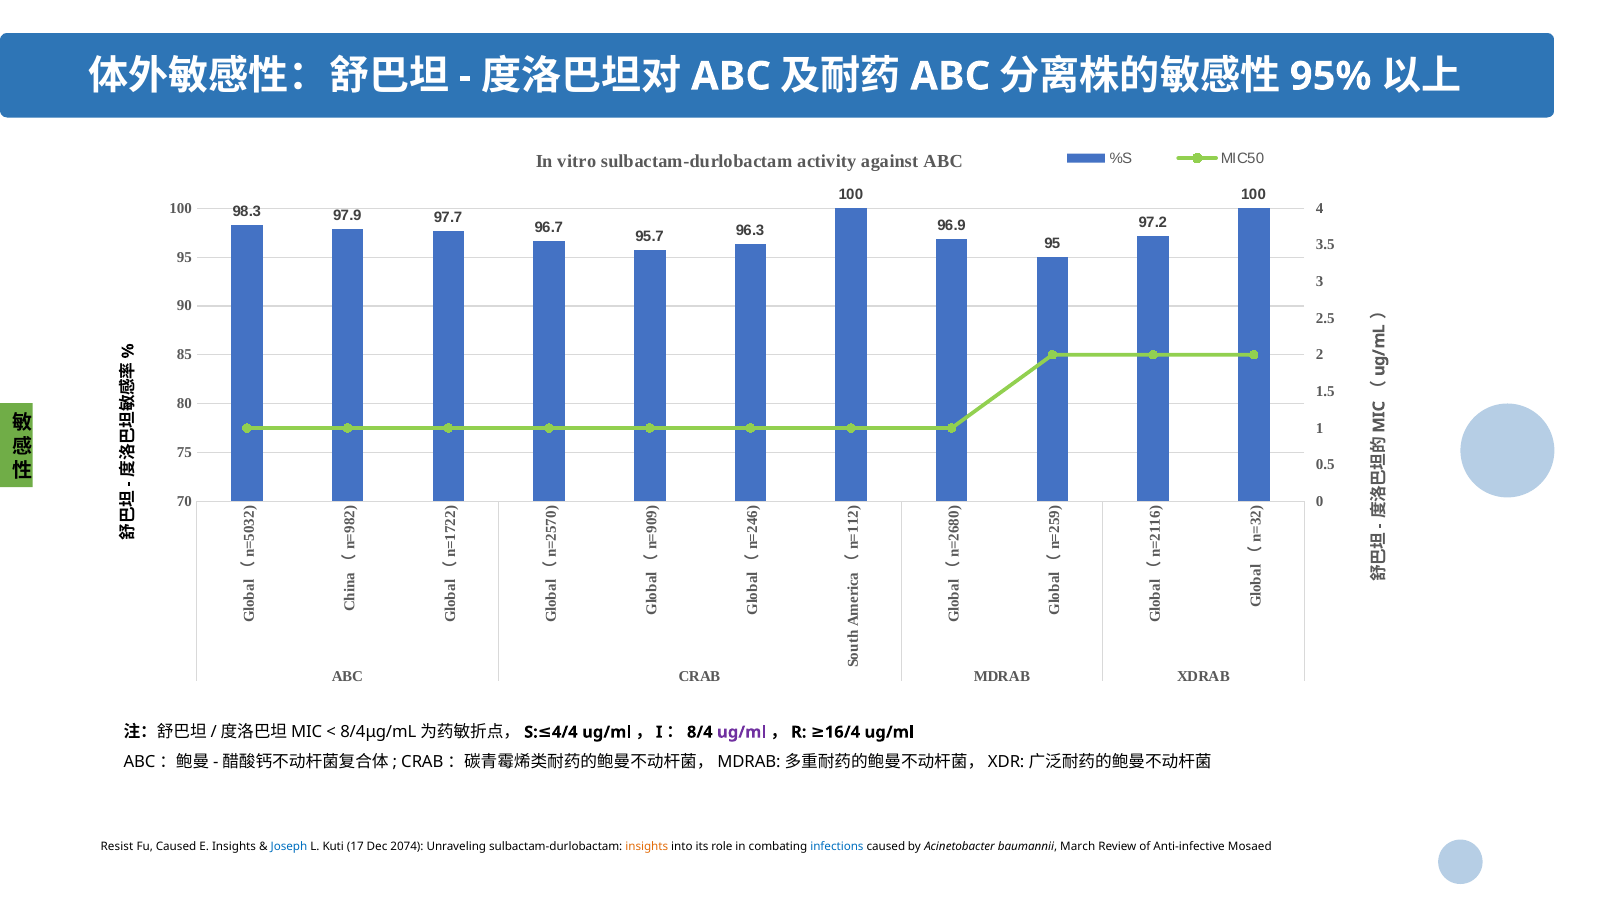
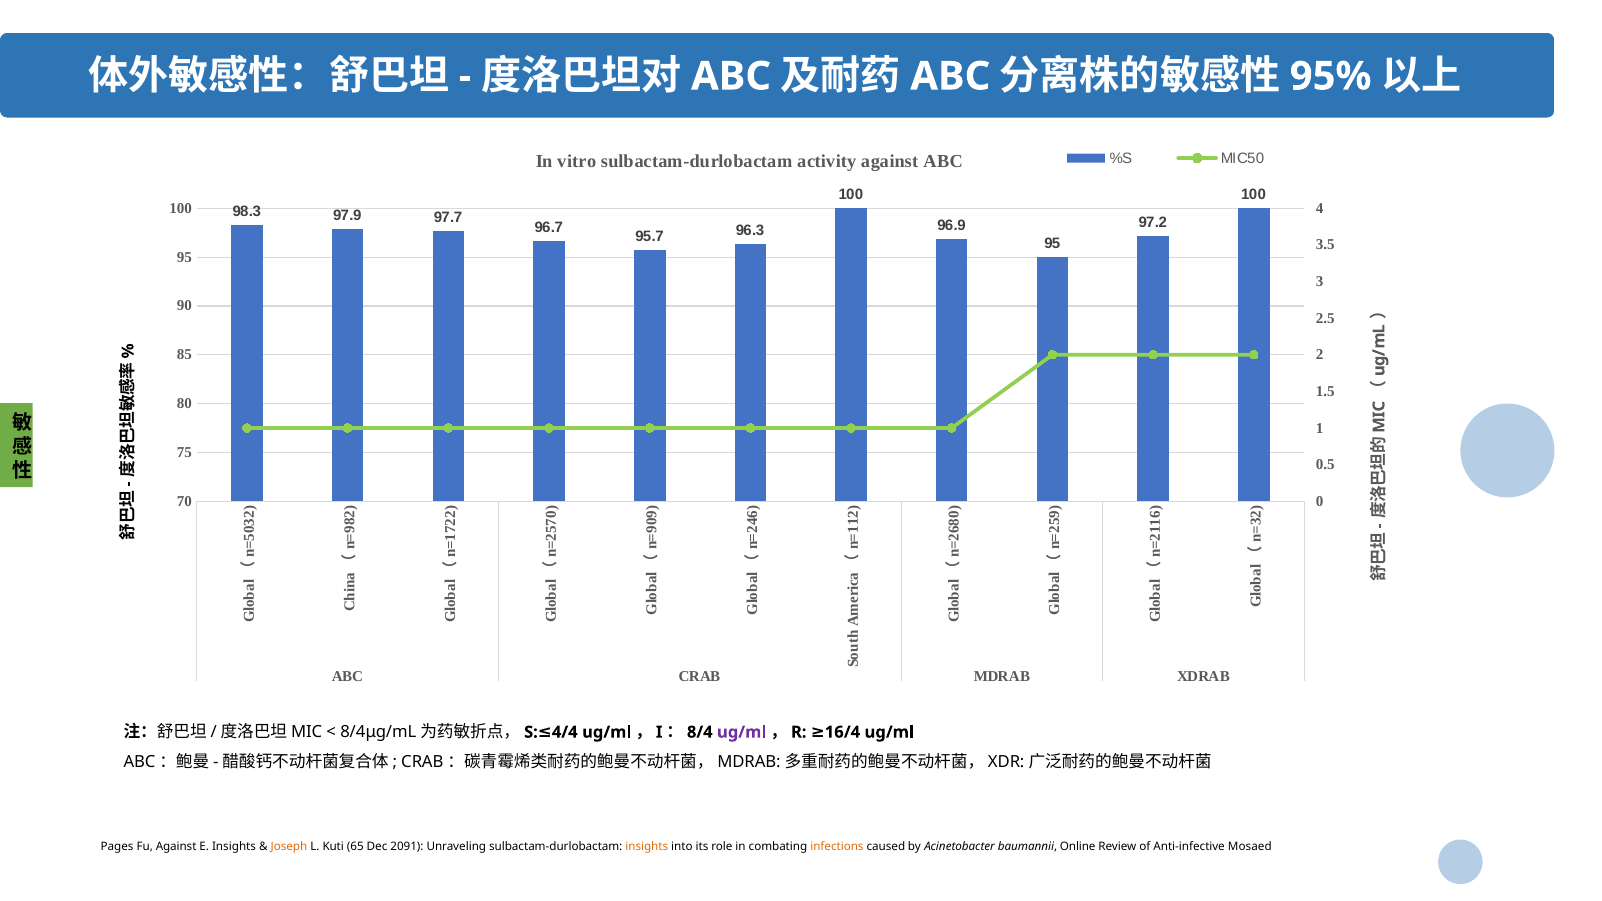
Resist: Resist -> Pages (117, 847)
Fu Caused: Caused -> Against (176, 847)
Joseph colour: blue -> orange (289, 847)
17: 17 -> 65 (355, 847)
2074: 2074 -> 2091 (407, 847)
infections colour: blue -> orange (837, 847)
March: March -> Online (1078, 847)
